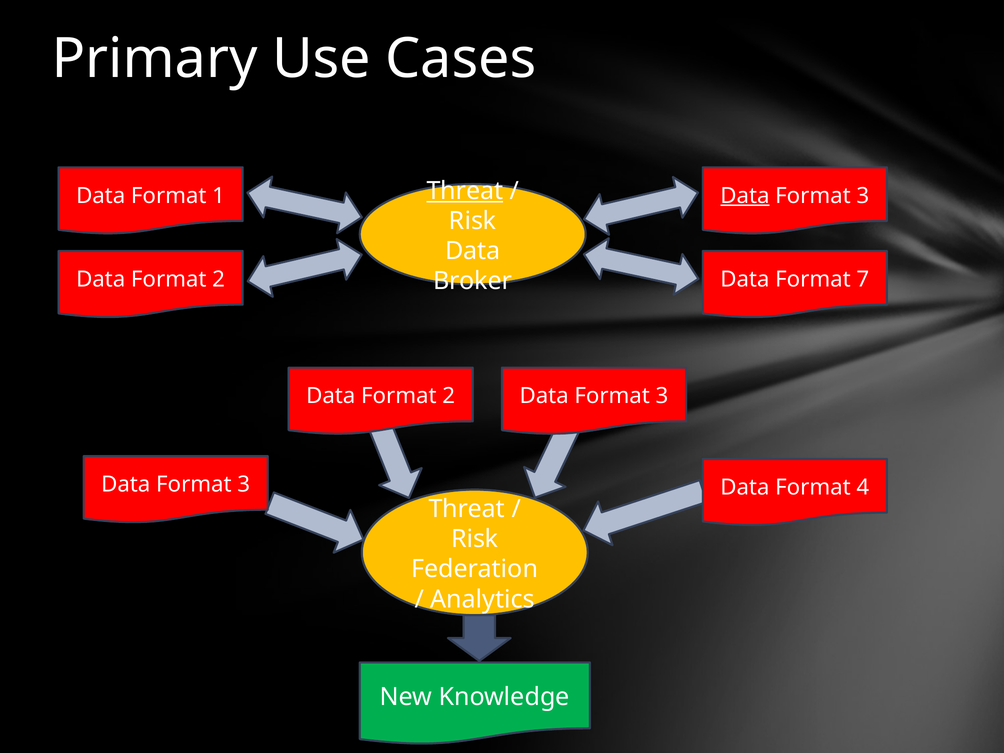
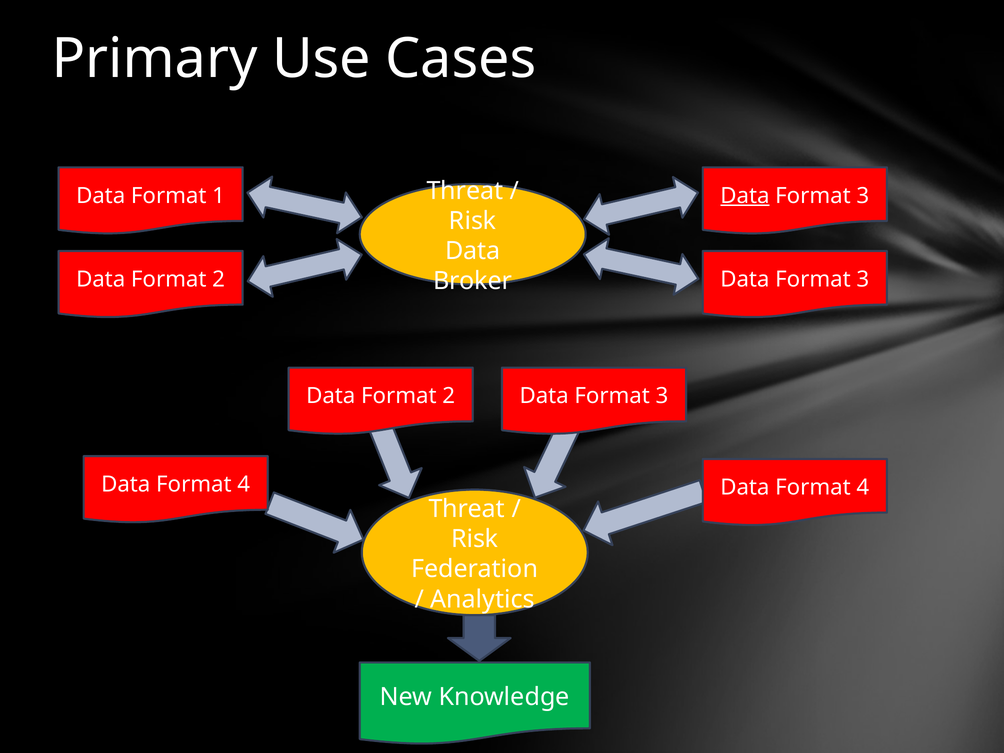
Threat underline: present -> none (465, 191)
7: 7 -> 3 (863, 279)
3: 3 -> 4 (244, 485)
